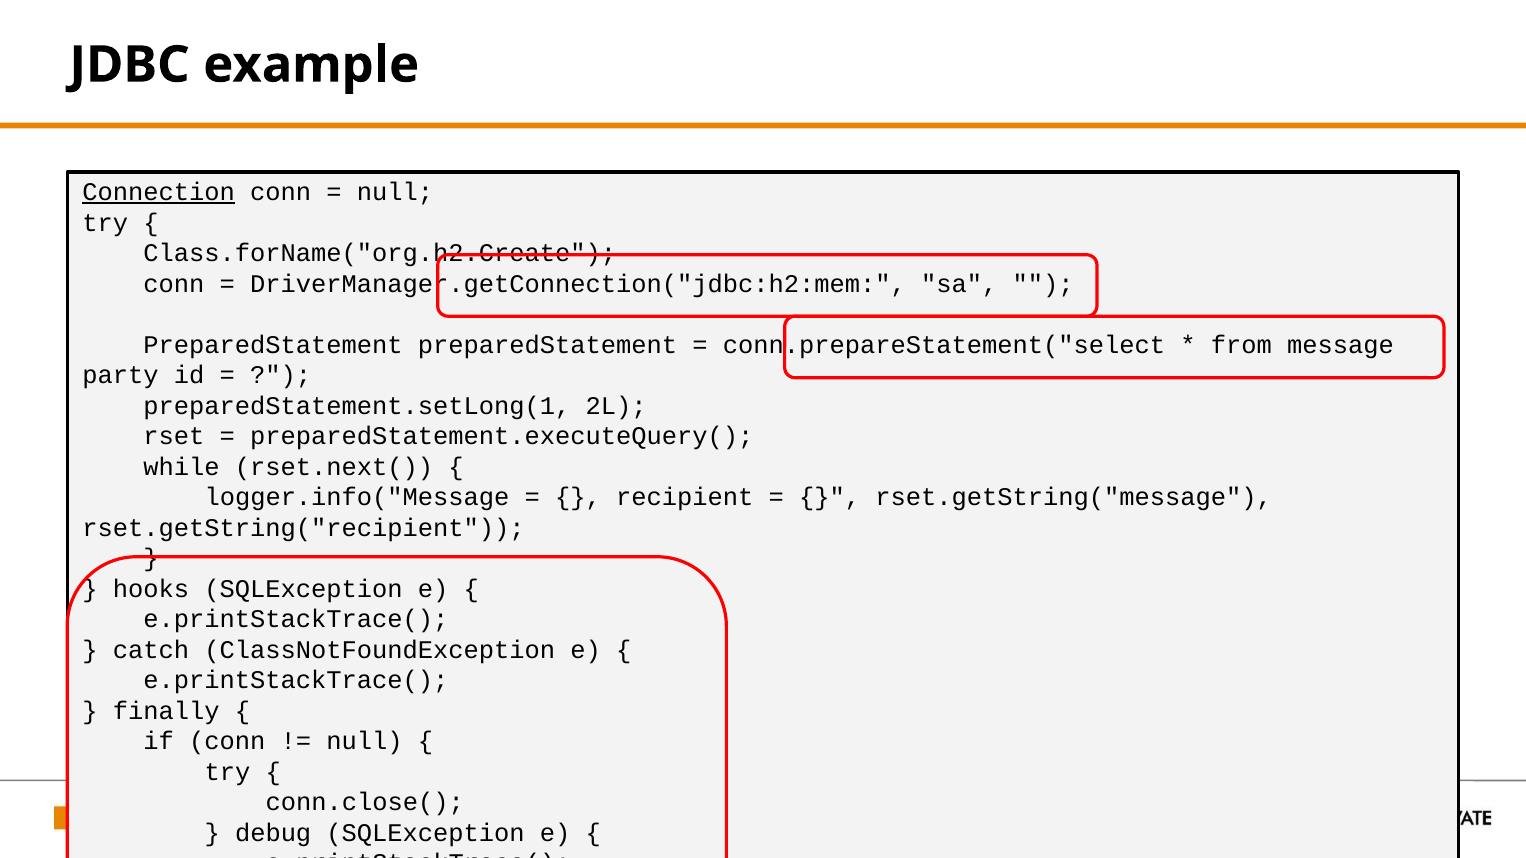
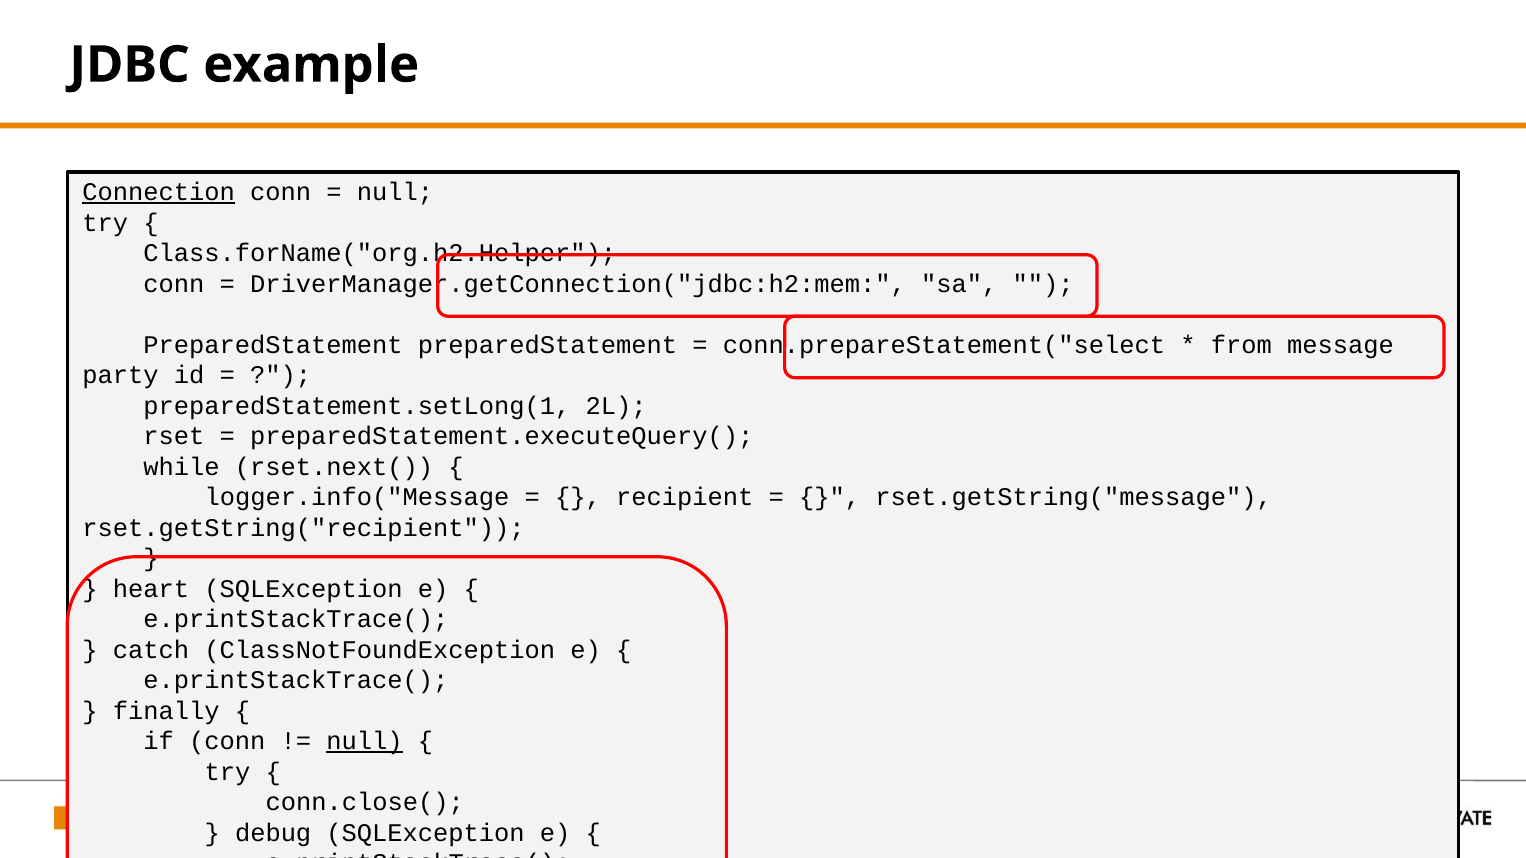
Class.forName("org.h2.Create: Class.forName("org.h2.Create -> Class.forName("org.h2.Helper (380, 253)
hooks: hooks -> heart (151, 589)
null underline: none -> present (365, 742)
